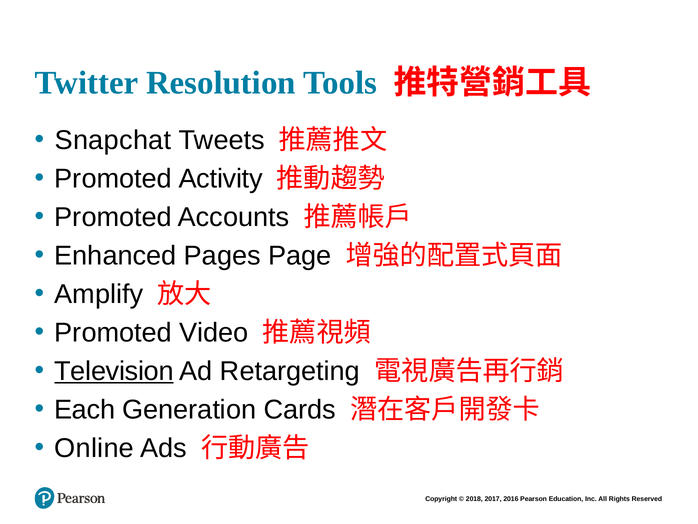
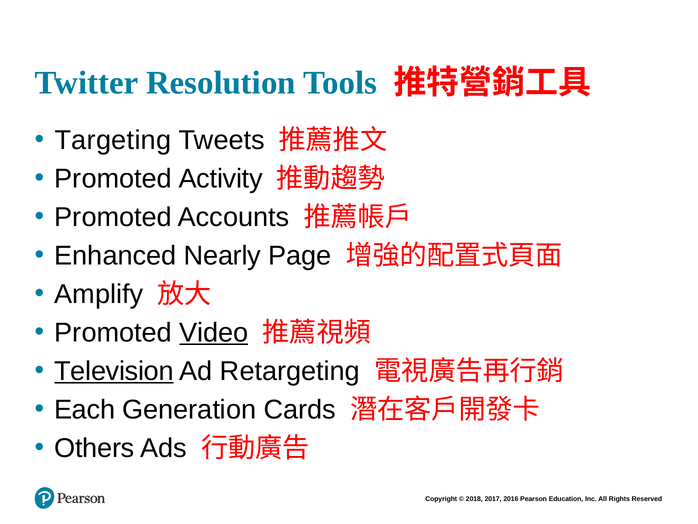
Snapchat: Snapchat -> Targeting (113, 140)
Pages: Pages -> Nearly (222, 256)
Video underline: none -> present (214, 332)
Online: Online -> Others (94, 448)
